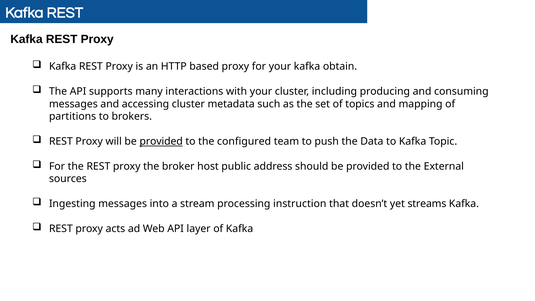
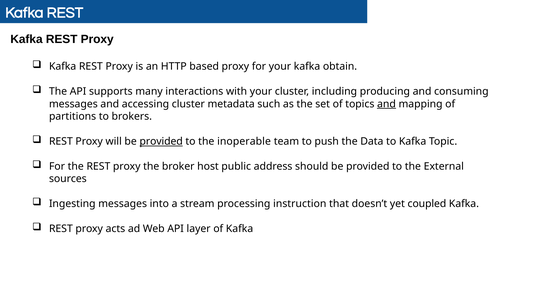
and underline: none -> present (386, 104)
configured: configured -> inoperable (244, 141)
streams: streams -> coupled (427, 204)
